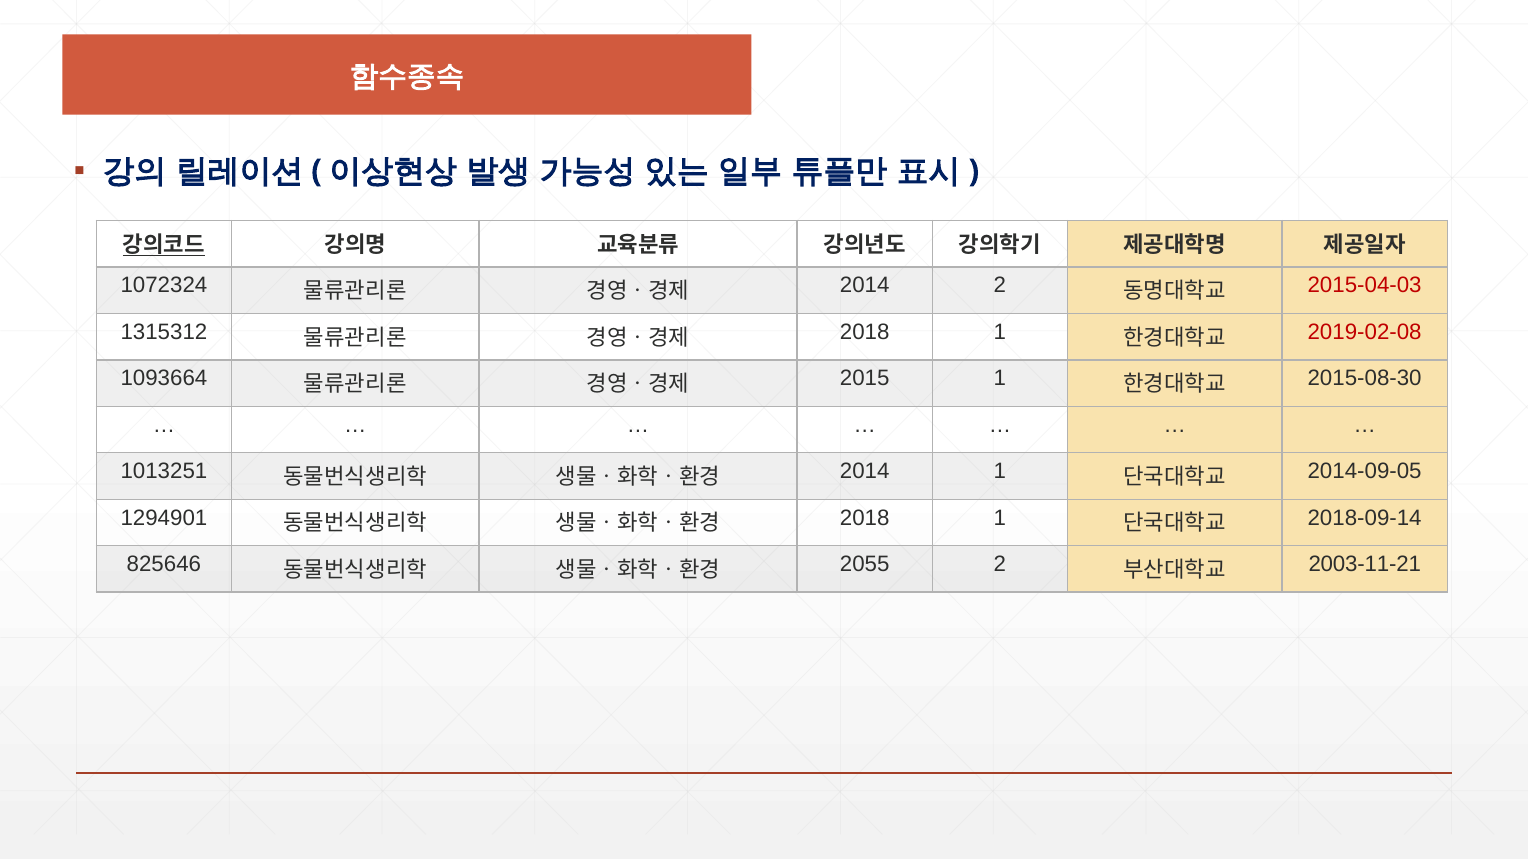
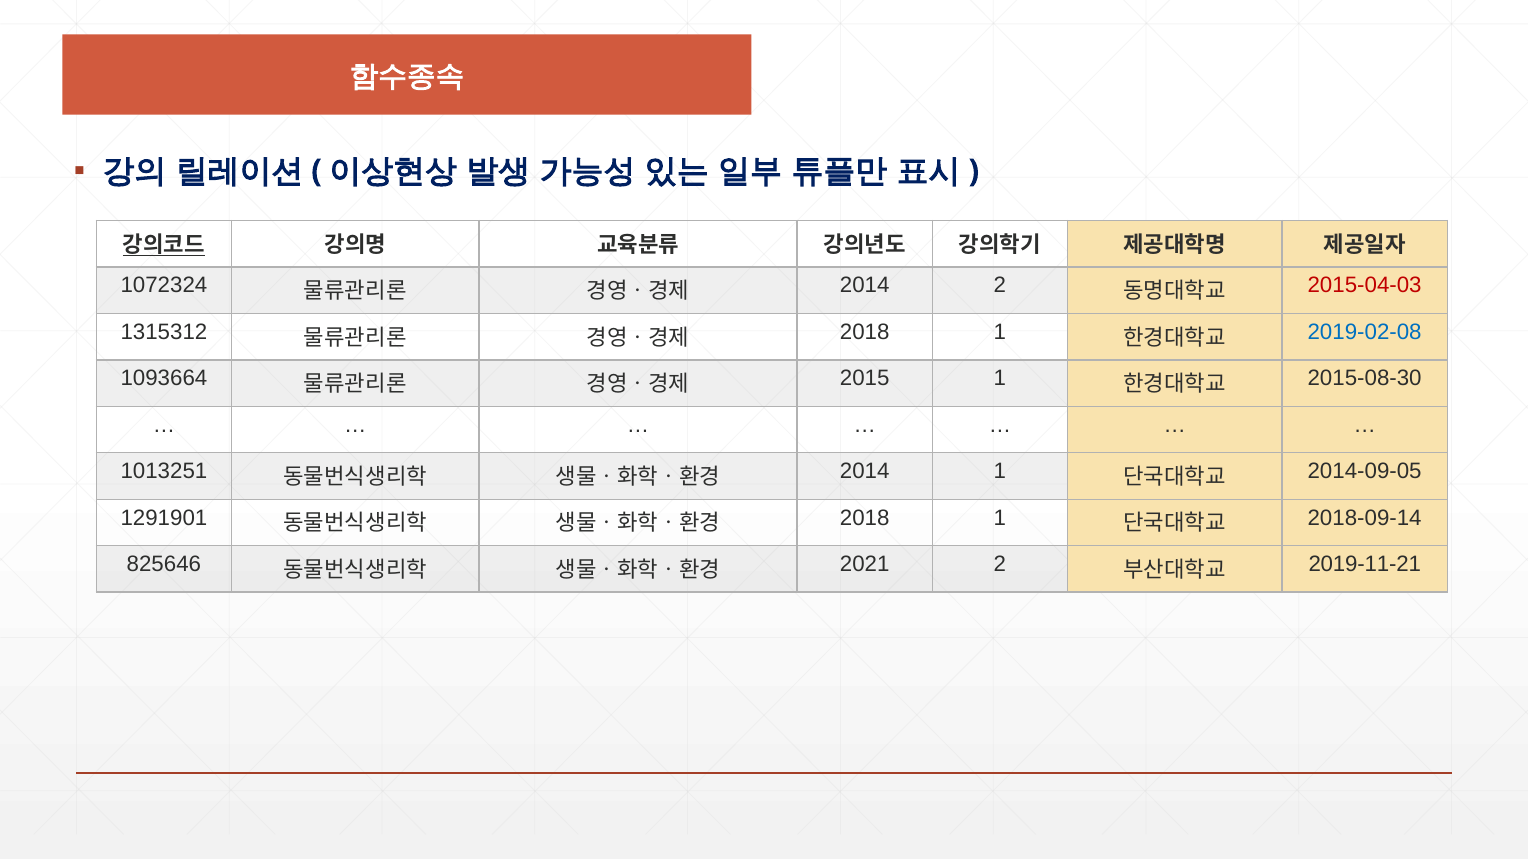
2019-02-08 colour: red -> blue (1365, 332)
1294901: 1294901 -> 1291901 (164, 518)
2055: 2055 -> 2021 (865, 565)
2003-11-21: 2003-11-21 -> 2019-11-21 (1365, 565)
